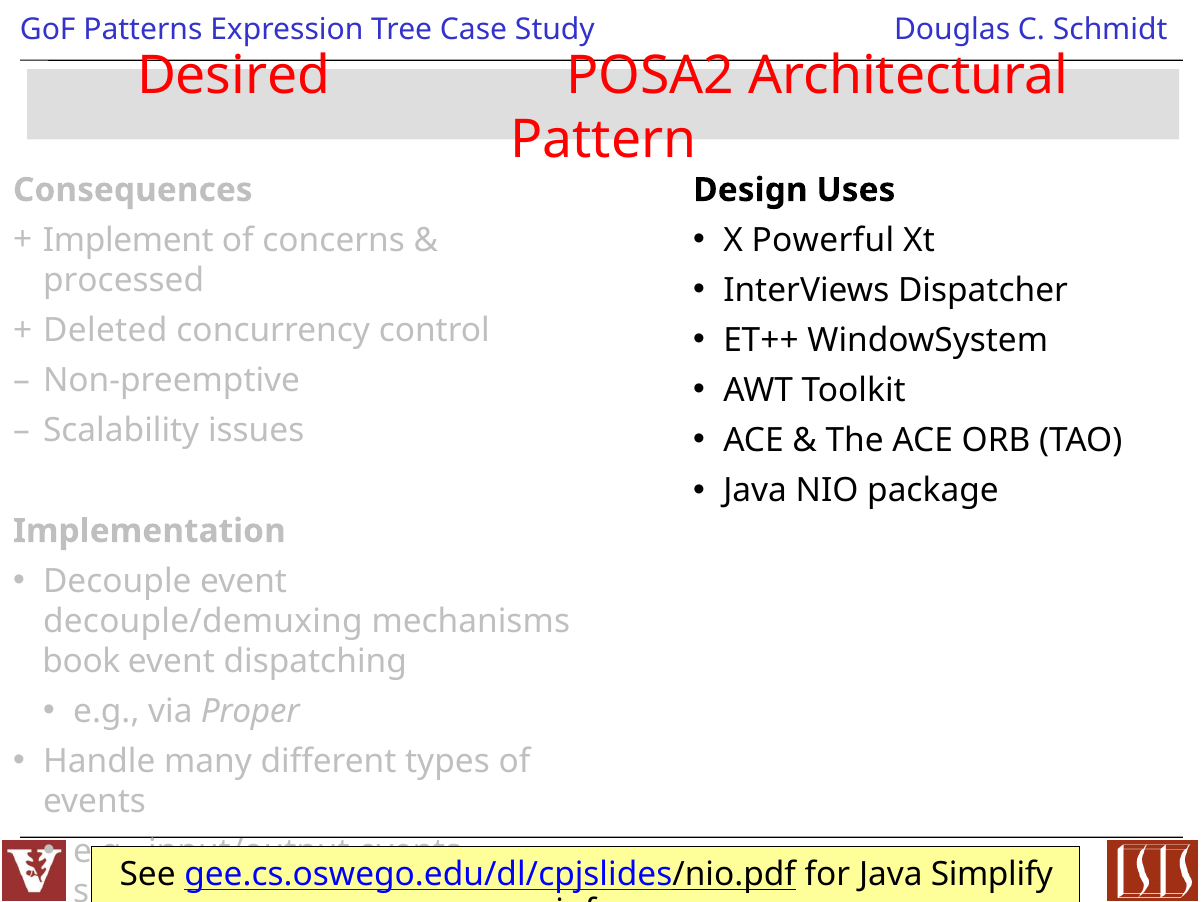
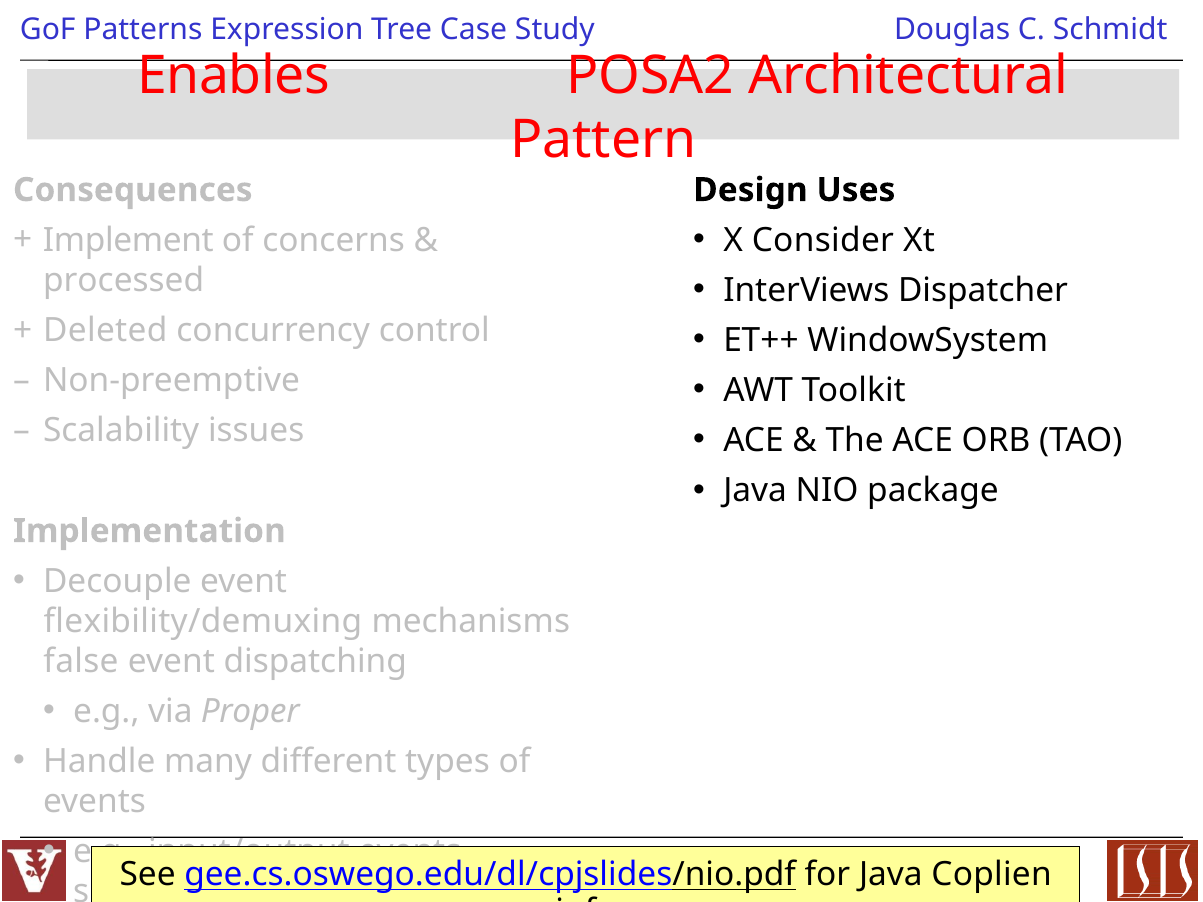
Desired: Desired -> Enables (234, 76)
Powerful: Powerful -> Consider (823, 240)
decouple/demuxing: decouple/demuxing -> flexibility/demuxing (203, 621)
book: book -> false (81, 662)
Simplify: Simplify -> Coplien (992, 874)
